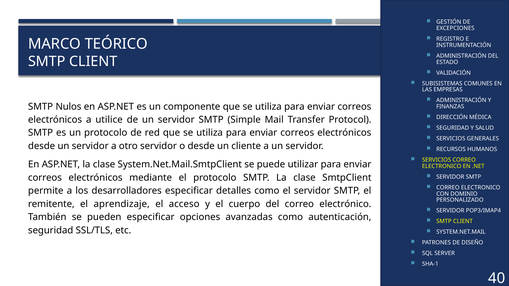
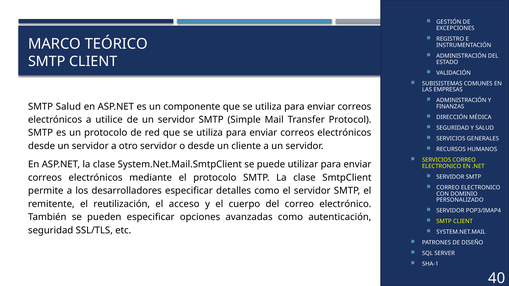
SMTP Nulos: Nulos -> Salud (68, 107)
aprendizaje: aprendizaje -> reutilización (122, 204)
